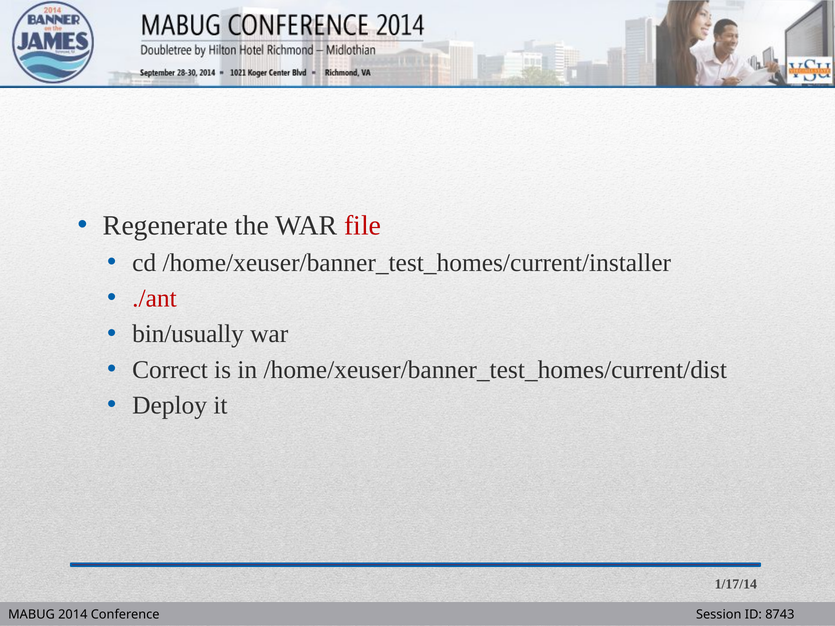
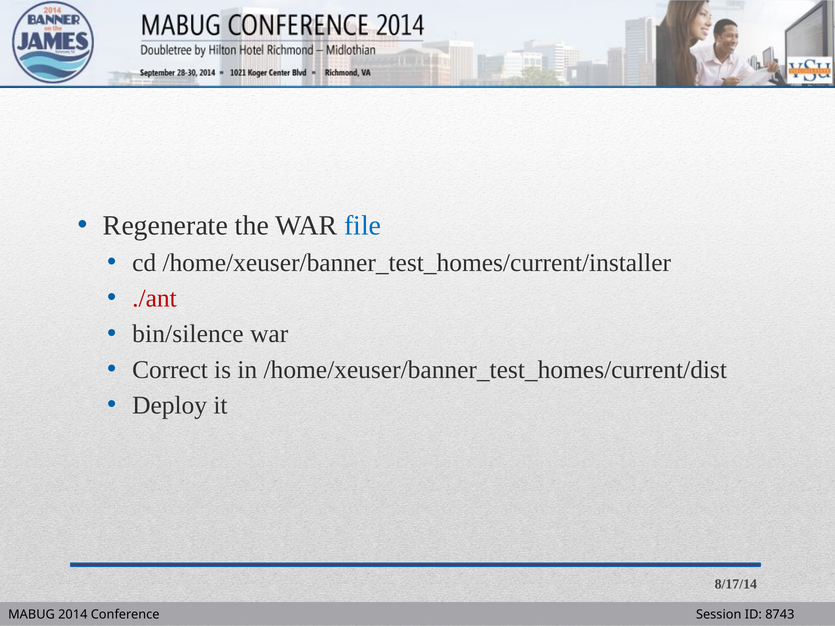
file colour: red -> blue (363, 226)
bin/usually: bin/usually -> bin/silence (188, 334)
1/17/14: 1/17/14 -> 8/17/14 (736, 585)
